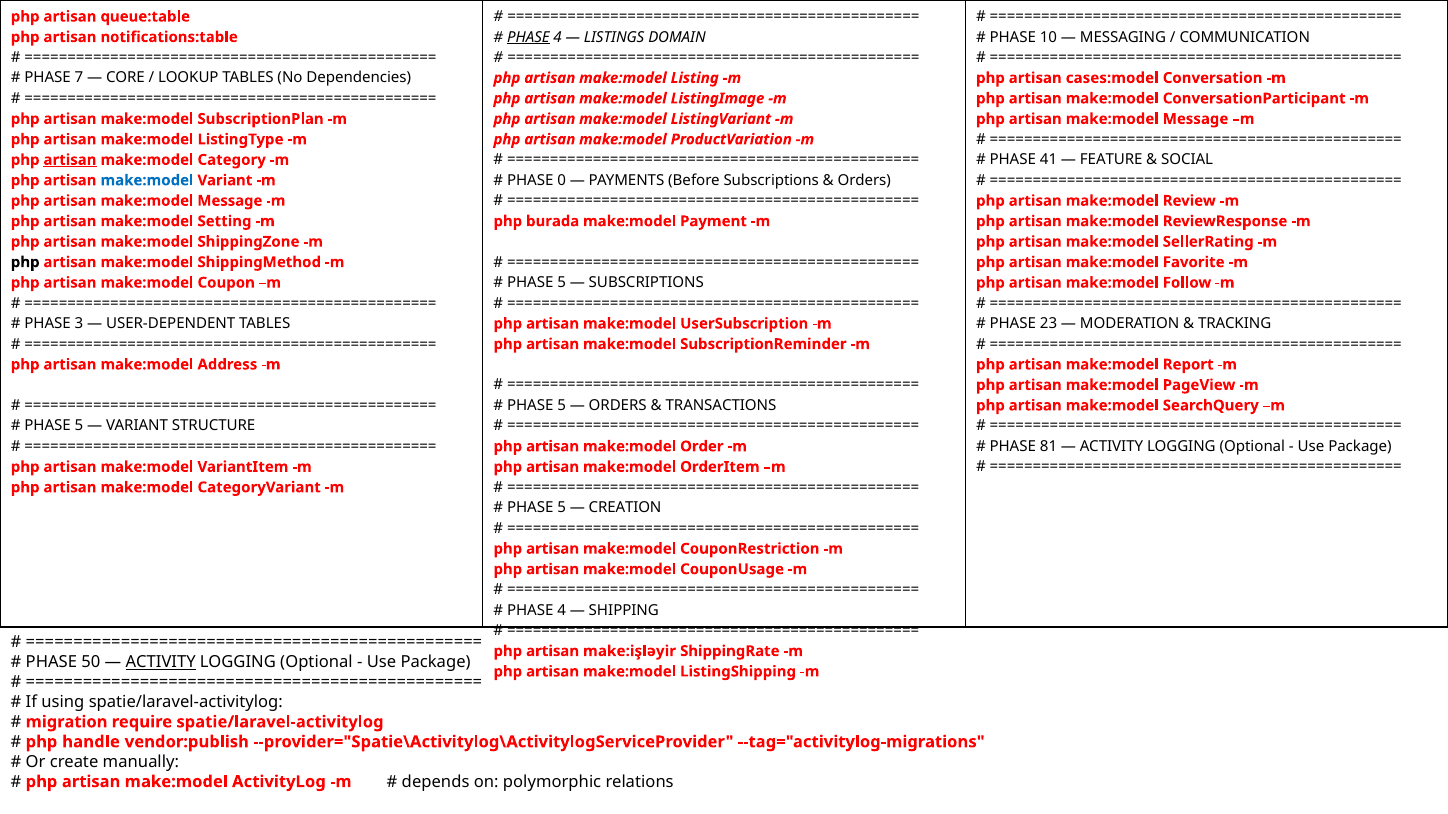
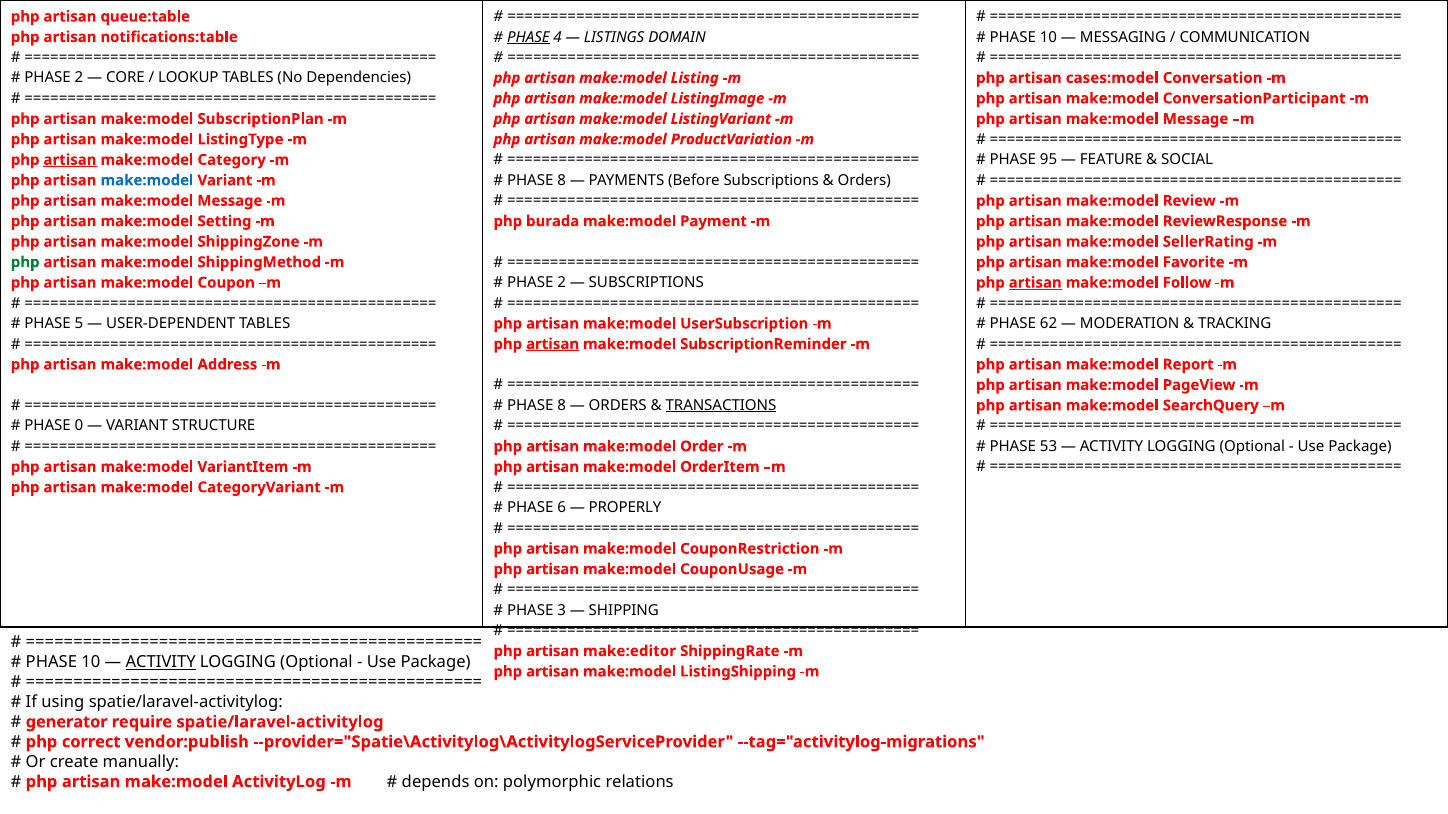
7: 7 -> 2 (79, 78)
41: 41 -> 95 (1049, 160)
0: 0 -> 8 (562, 180)
php colour: black -> green (25, 262)
5: 5 -> 2 (562, 283)
artisan underline: none -> present (1035, 283)
3: 3 -> 5 (79, 324)
23: 23 -> 62 (1049, 324)
artisan underline: none -> present (553, 344)
5: 5 -> 8 (562, 406)
TRANSACTIONS underline: none -> present (721, 406)
5: 5 -> 0 (79, 426)
81: 81 -> 53 (1049, 447)
5: 5 -> 6 (562, 508)
CREATION: CREATION -> PROPERLY (625, 508)
4: 4 -> 3 (562, 610)
make:işləyir: make:işləyir -> make:editor (630, 651)
50: 50 -> 10 (91, 663)
migration: migration -> generator (67, 722)
handle: handle -> correct (91, 742)
